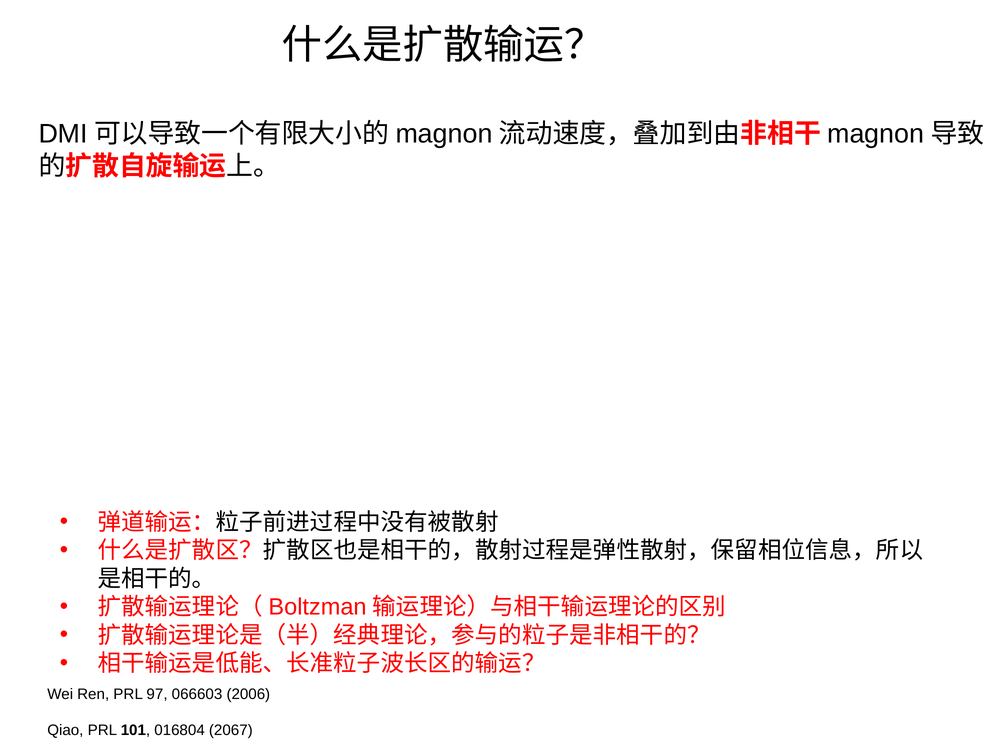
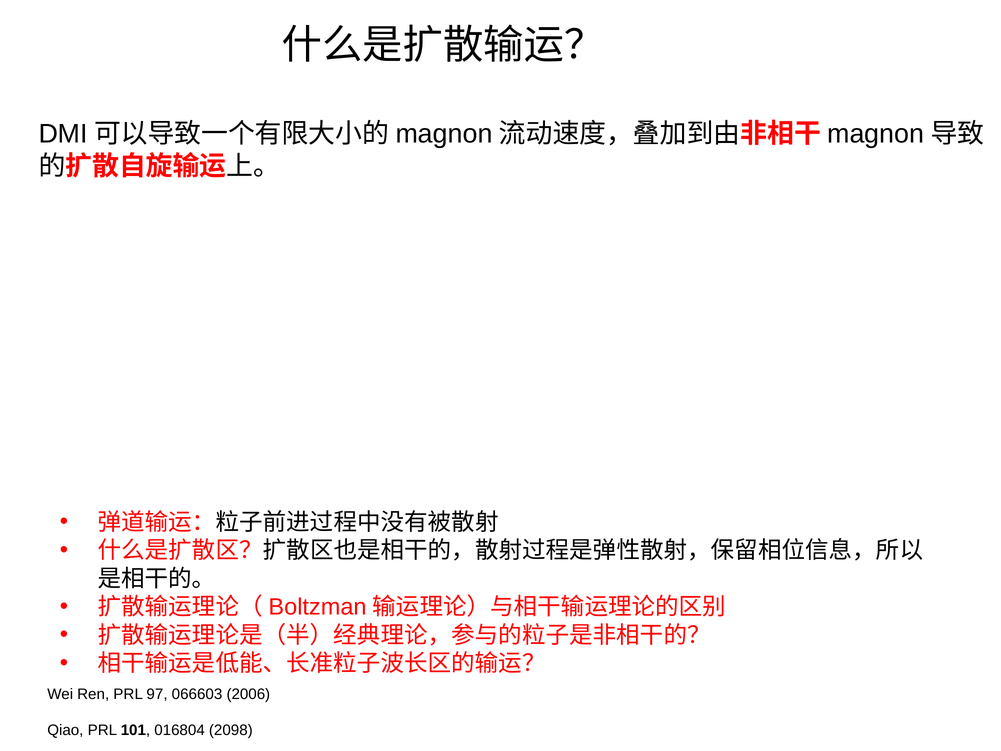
2067: 2067 -> 2098 (231, 730)
